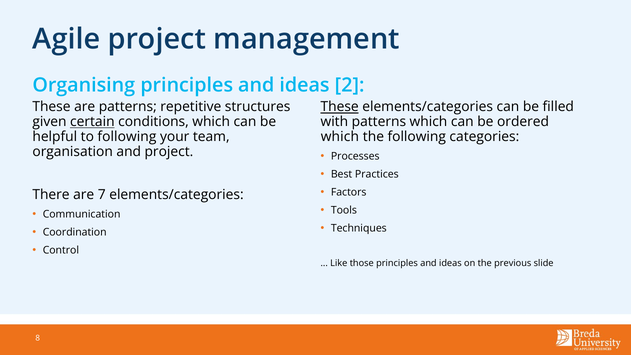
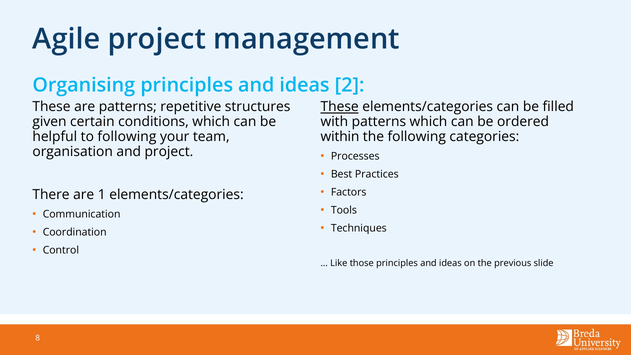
certain underline: present -> none (92, 122)
which: which -> within (340, 137)
7: 7 -> 1 (102, 195)
